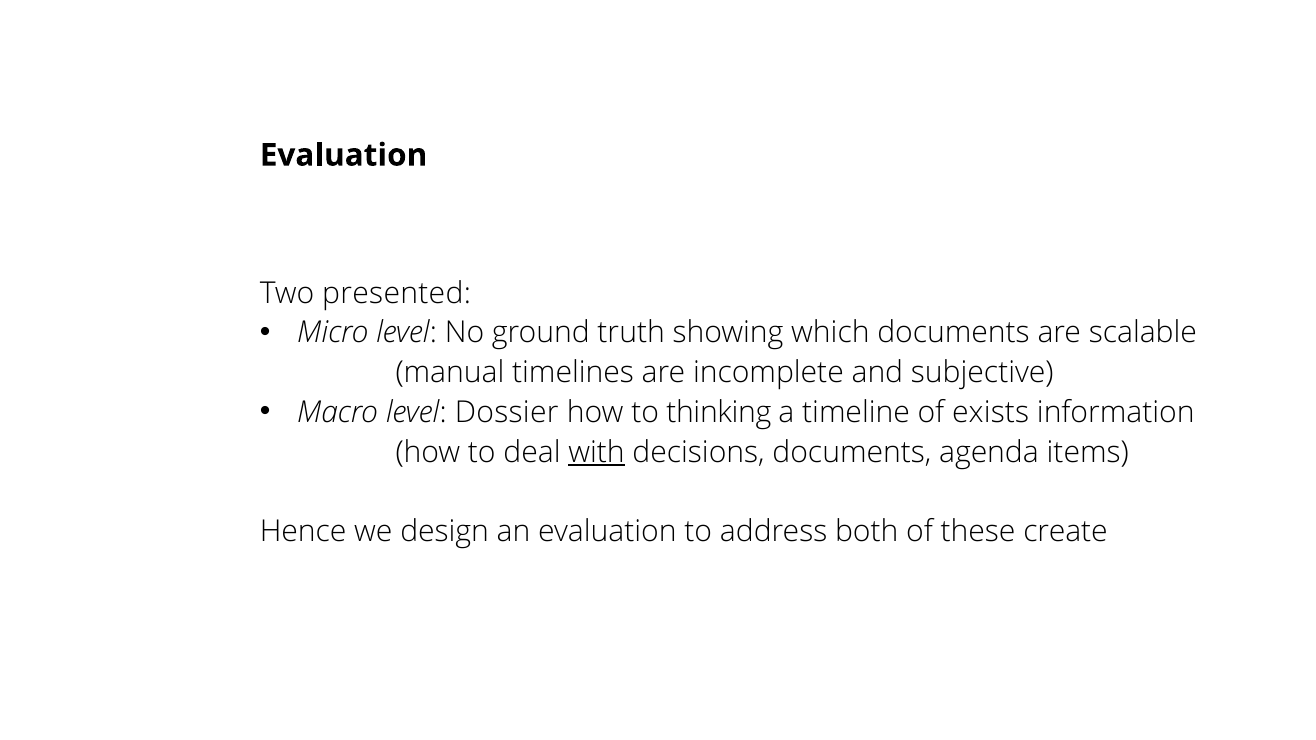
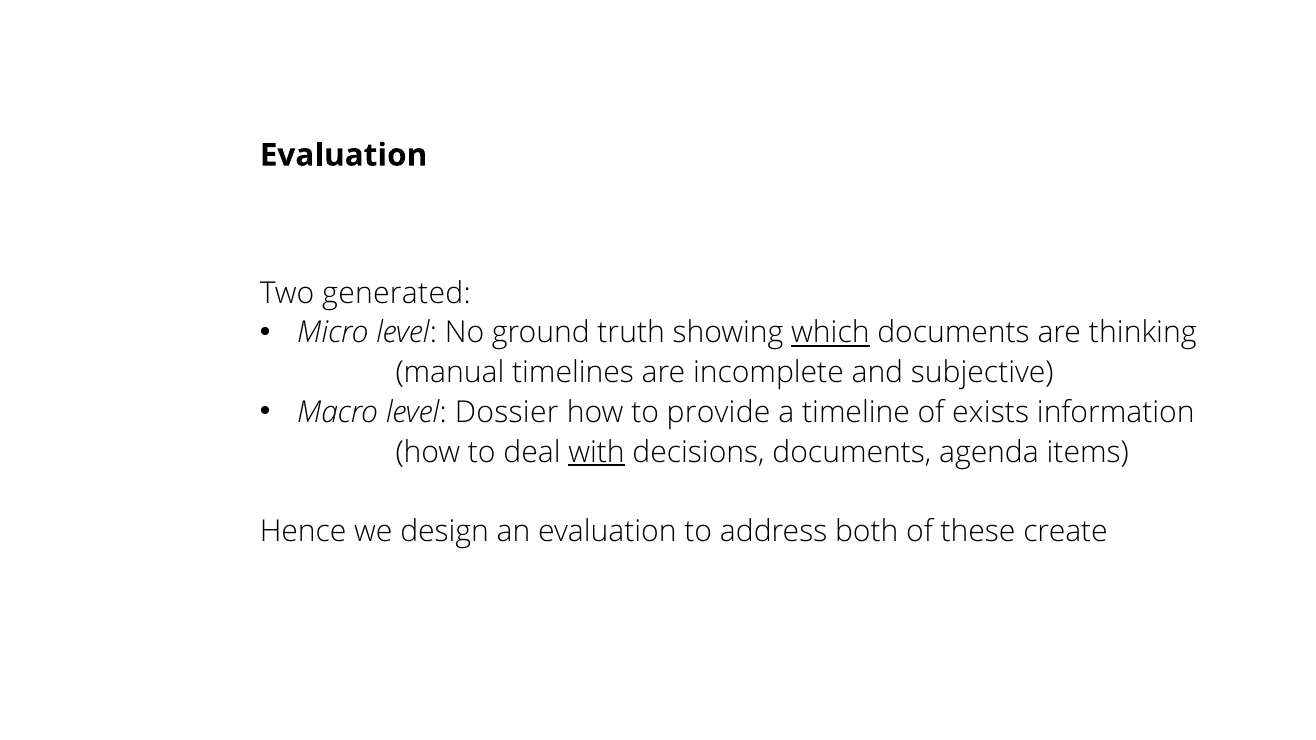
presented: presented -> generated (397, 293)
which underline: none -> present (830, 333)
scalable: scalable -> thinking (1143, 333)
thinking: thinking -> provide (719, 412)
